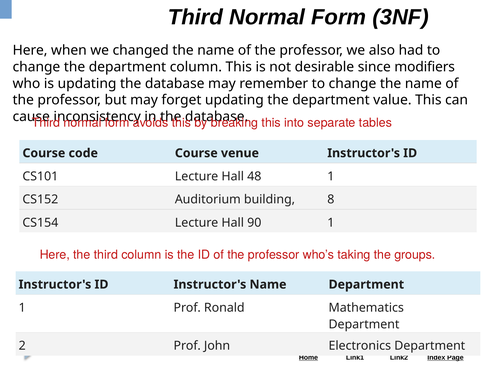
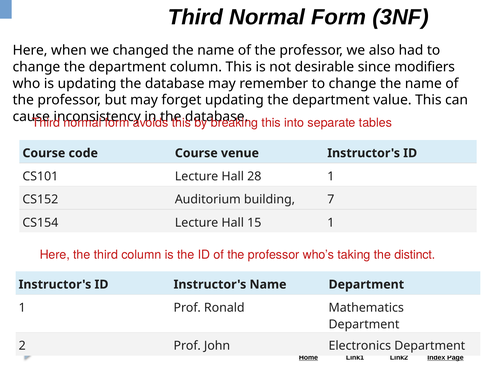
48: 48 -> 28 (254, 176)
8: 8 -> 7 (331, 199)
90: 90 -> 15 (254, 223)
groups: groups -> distinct (415, 255)
